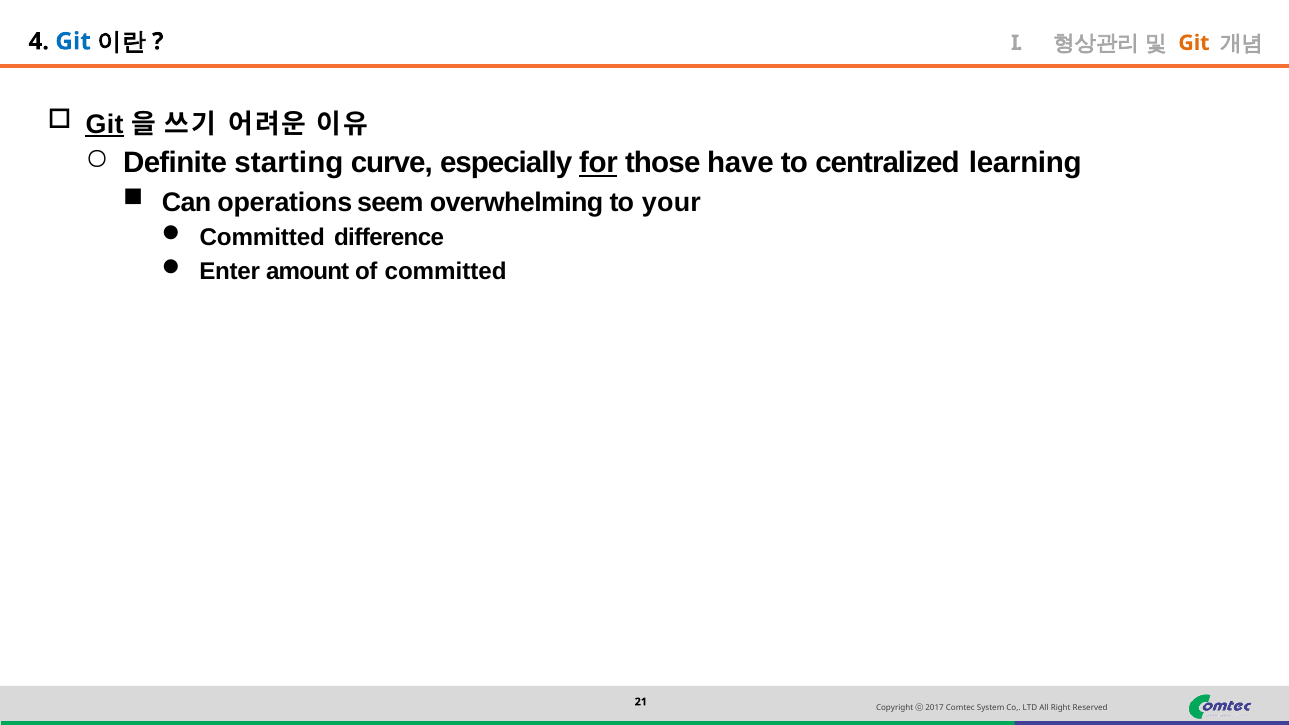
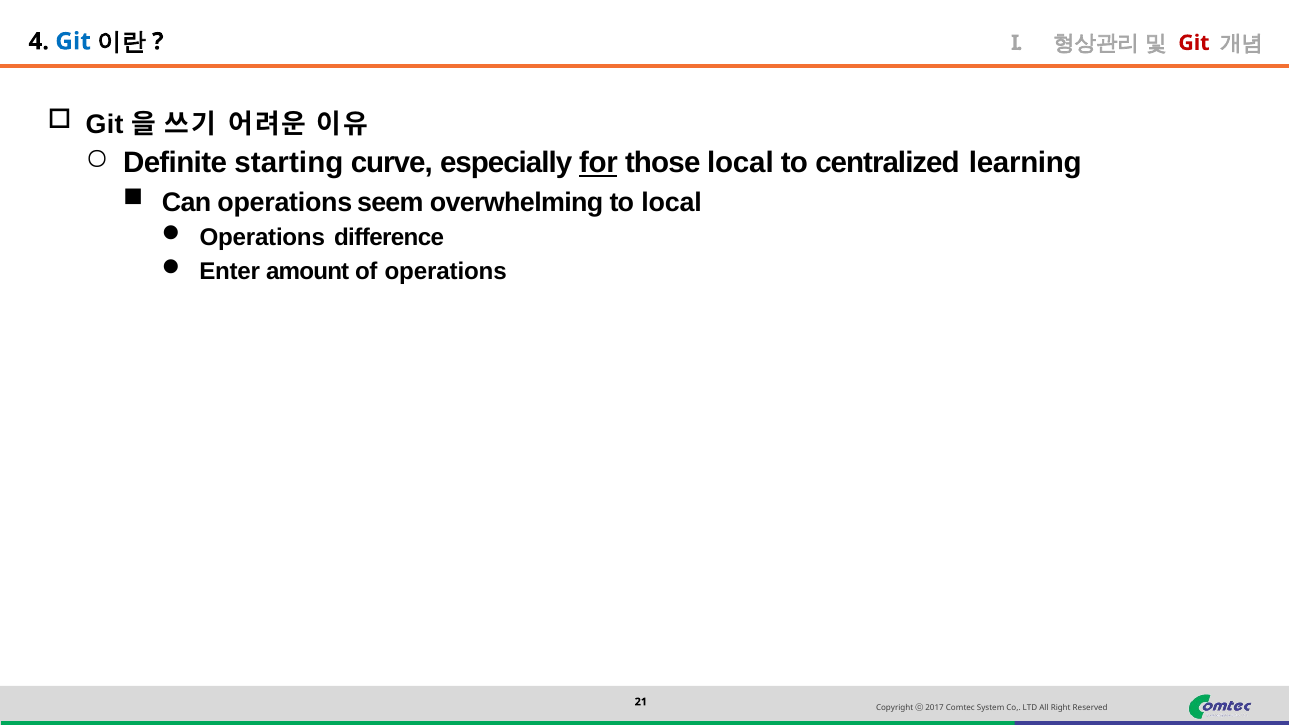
Git colour: orange -> red (1194, 43)
Git underline: present -> none (105, 124)
those have: have -> local (740, 163)
to your: your -> local (672, 202)
Committed: Committed -> Operations (262, 237)
of committed: committed -> operations (446, 271)
